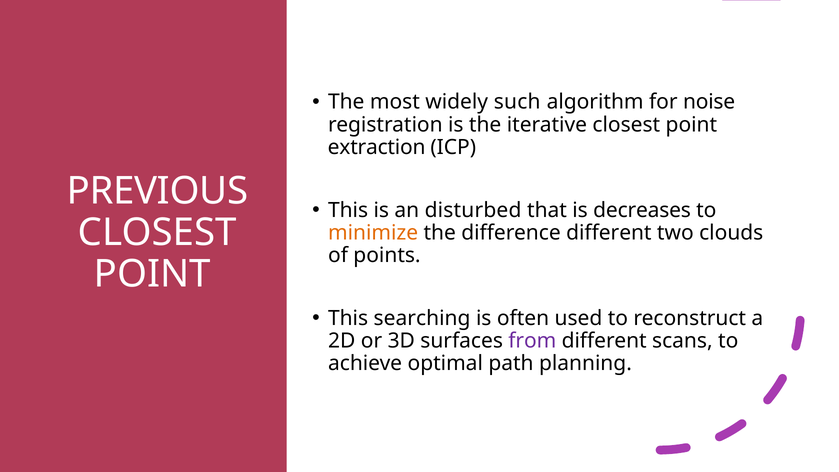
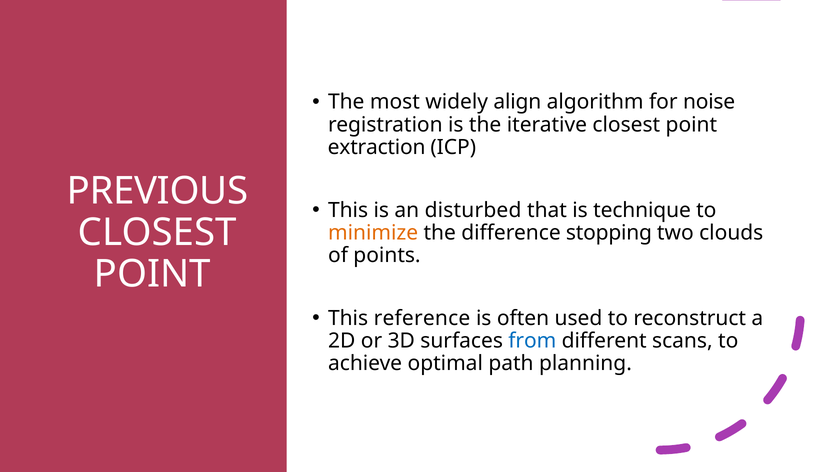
such: such -> align (517, 102)
decreases: decreases -> technique (642, 210)
difference different: different -> stopping (609, 233)
searching: searching -> reference (422, 318)
from colour: purple -> blue (532, 341)
